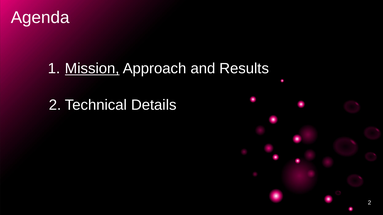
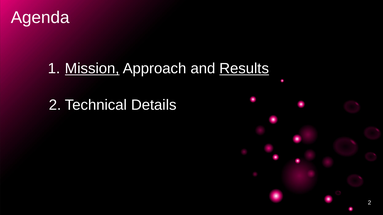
Results underline: none -> present (244, 69)
